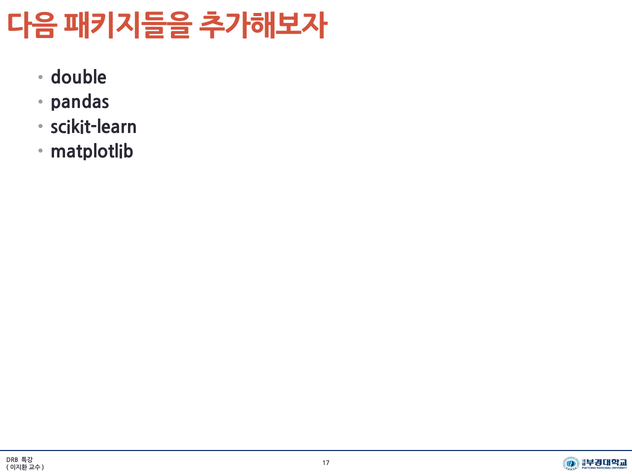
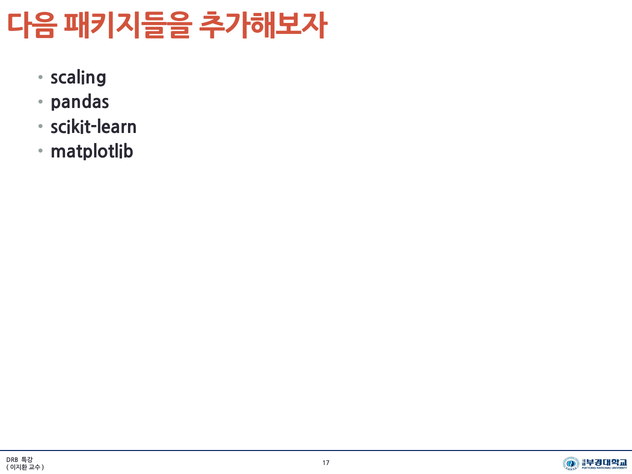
double: double -> scaling (79, 78)
